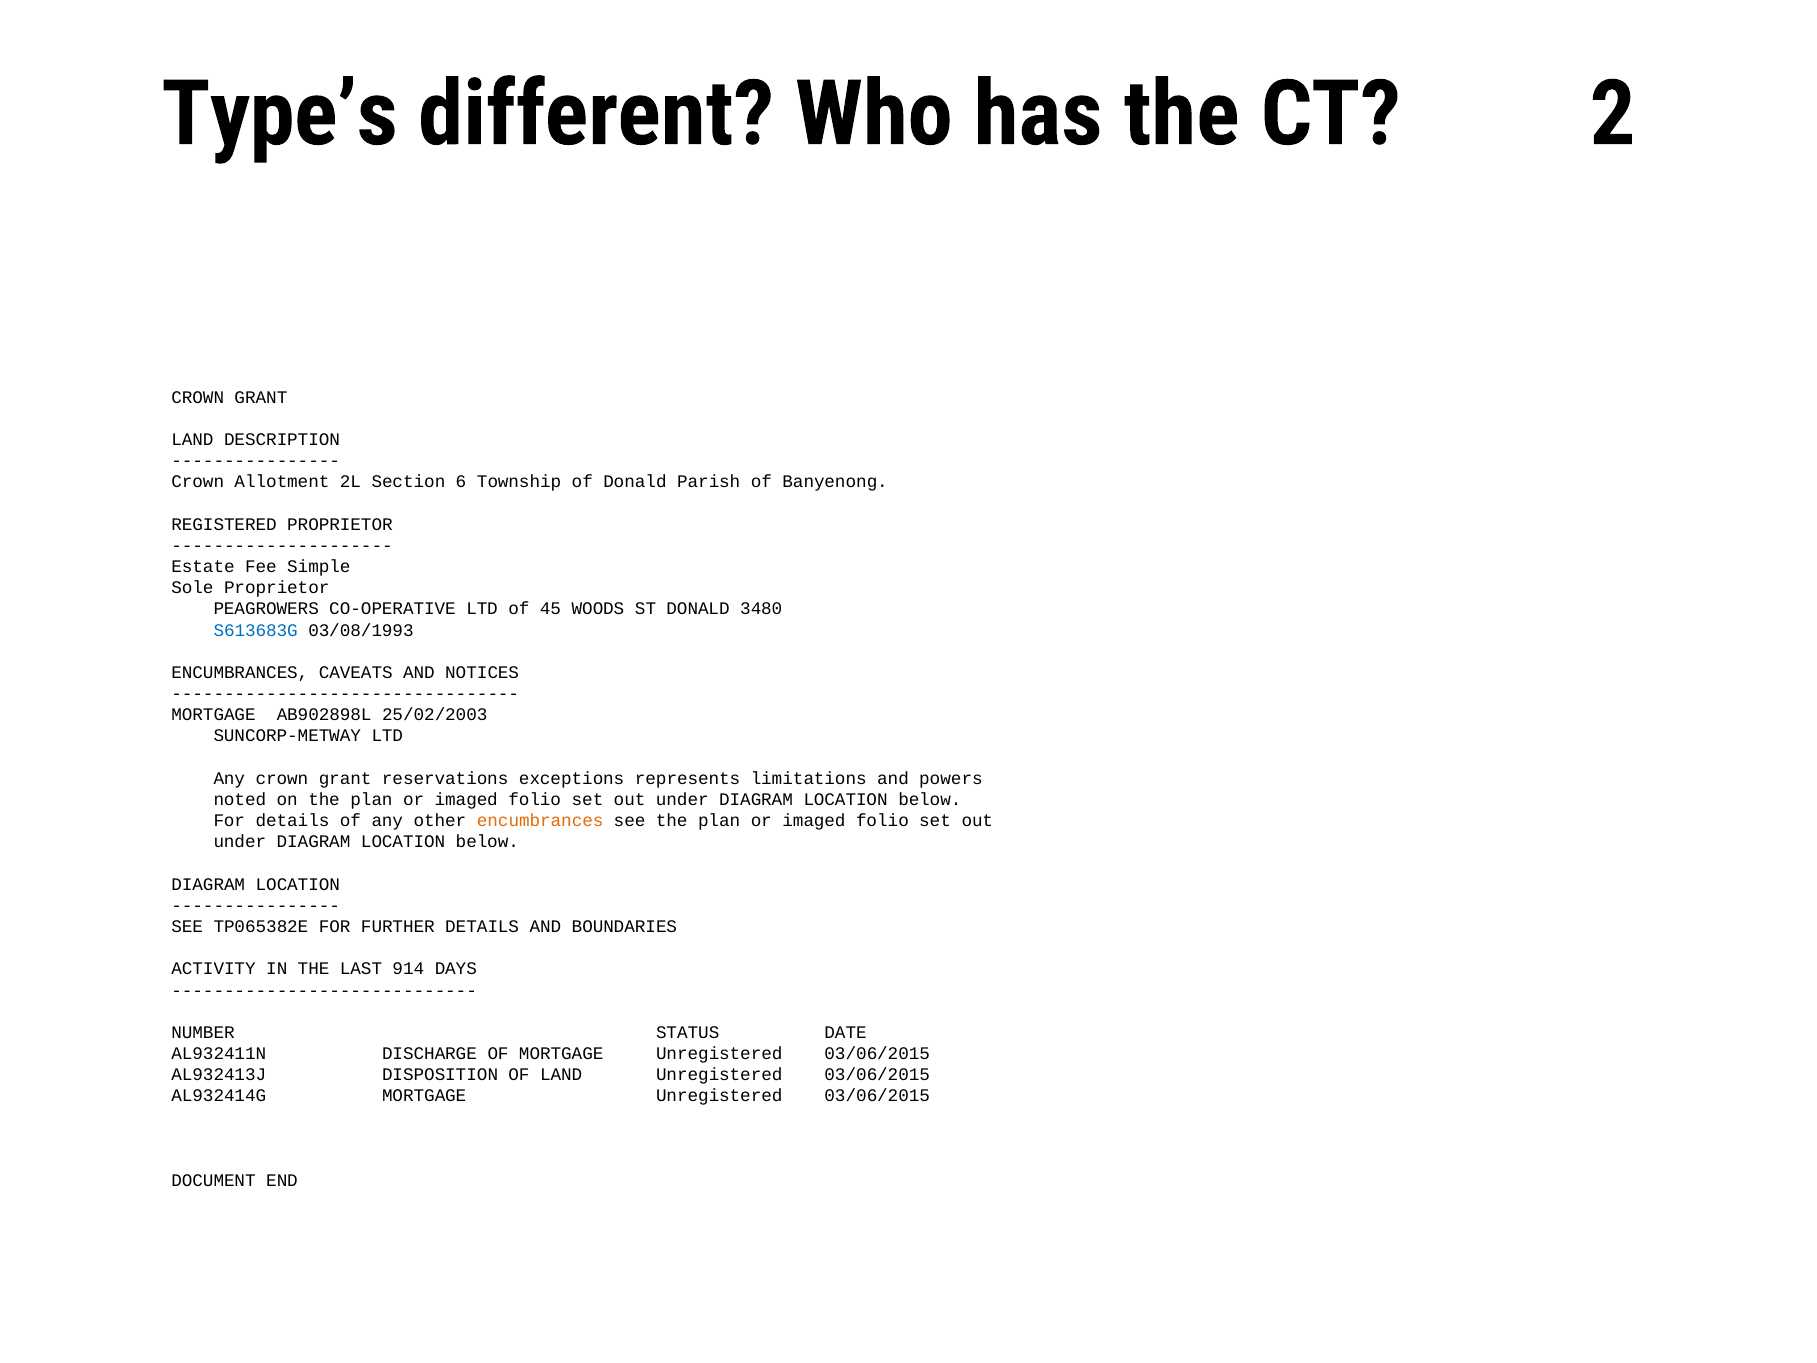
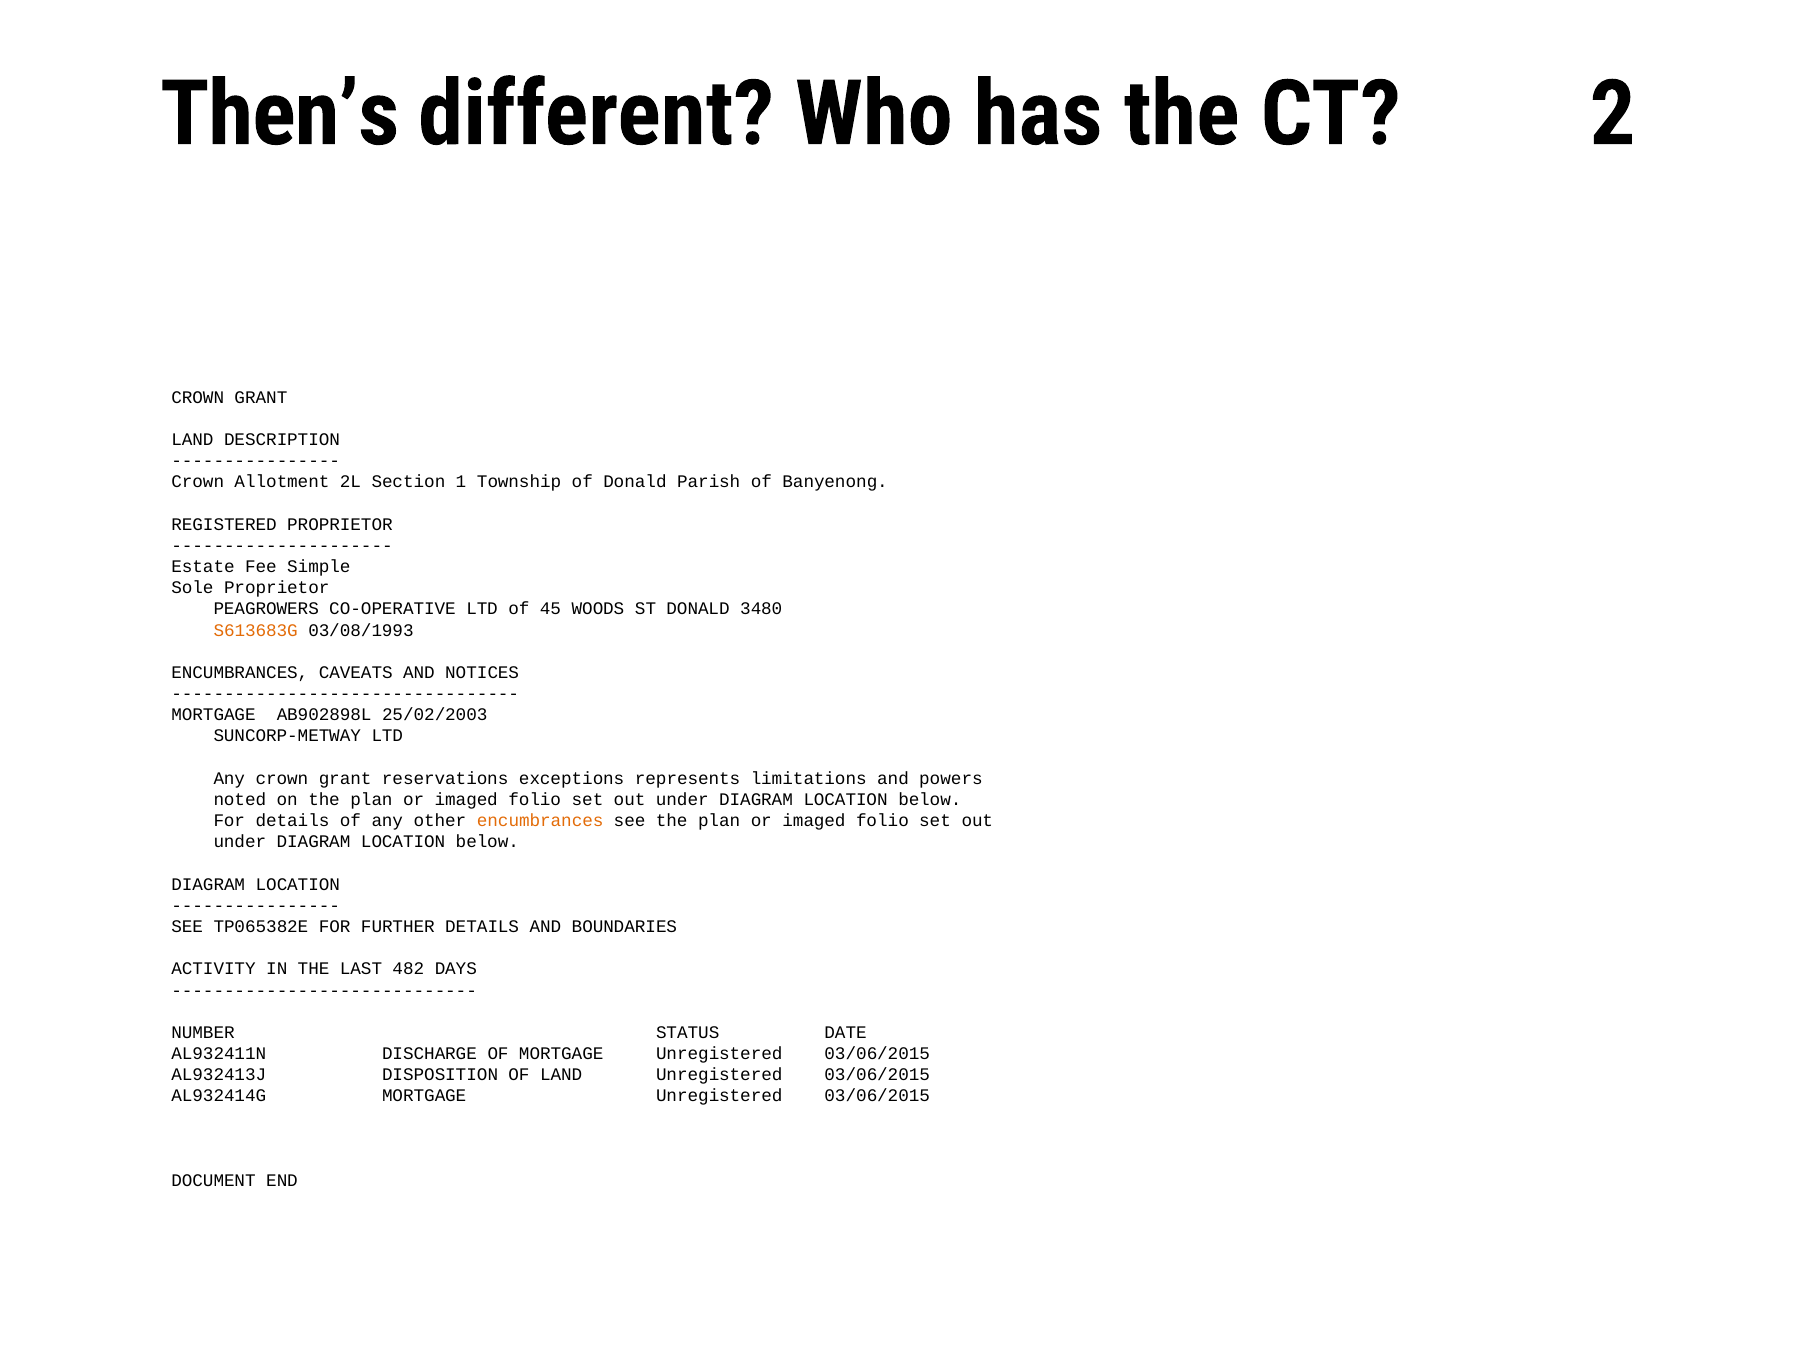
Type’s: Type’s -> Then’s (280, 114)
6: 6 -> 1 (461, 482)
S613683G colour: blue -> orange (256, 630)
914: 914 -> 482 (408, 969)
